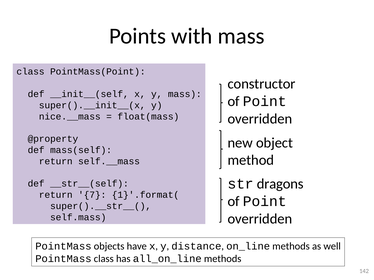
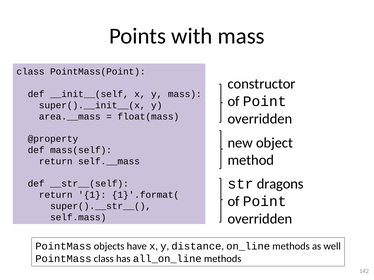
nice.__mass: nice.__mass -> area.__mass (70, 117)
7: 7 -> 1 (92, 195)
